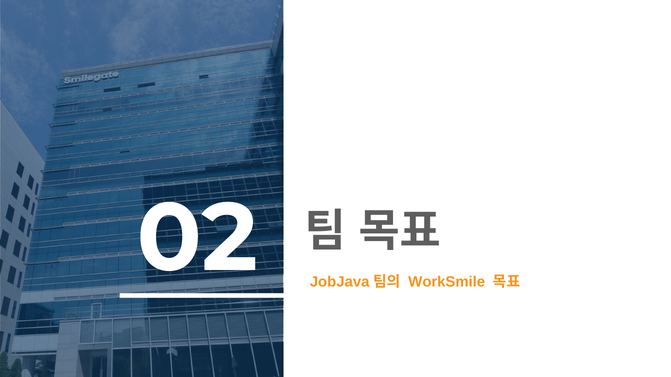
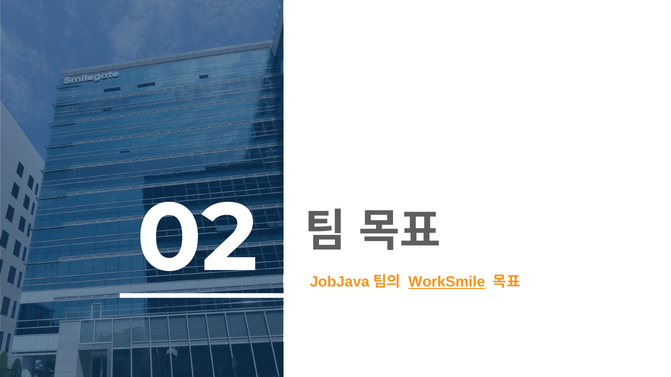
WorkSmile underline: none -> present (447, 282)
